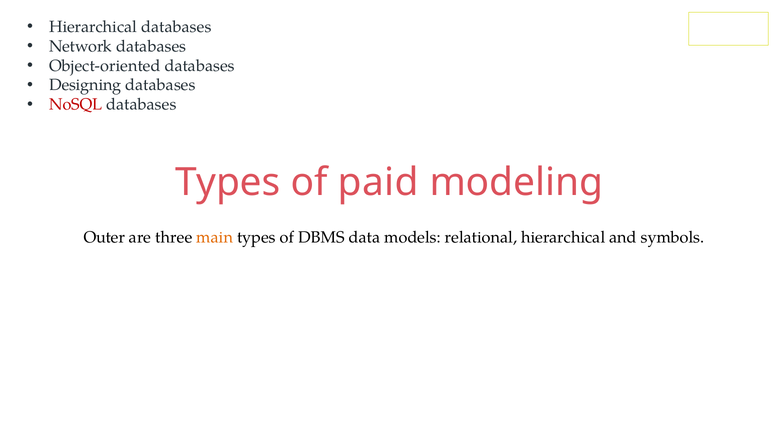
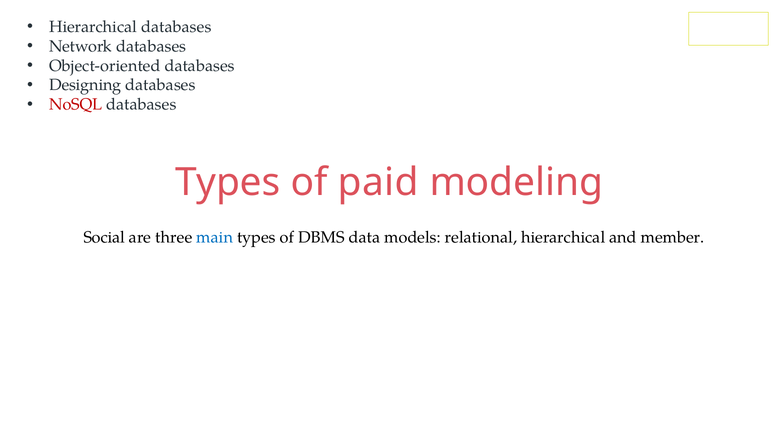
Outer: Outer -> Social (104, 237)
main colour: orange -> blue (215, 237)
symbols: symbols -> member (673, 237)
